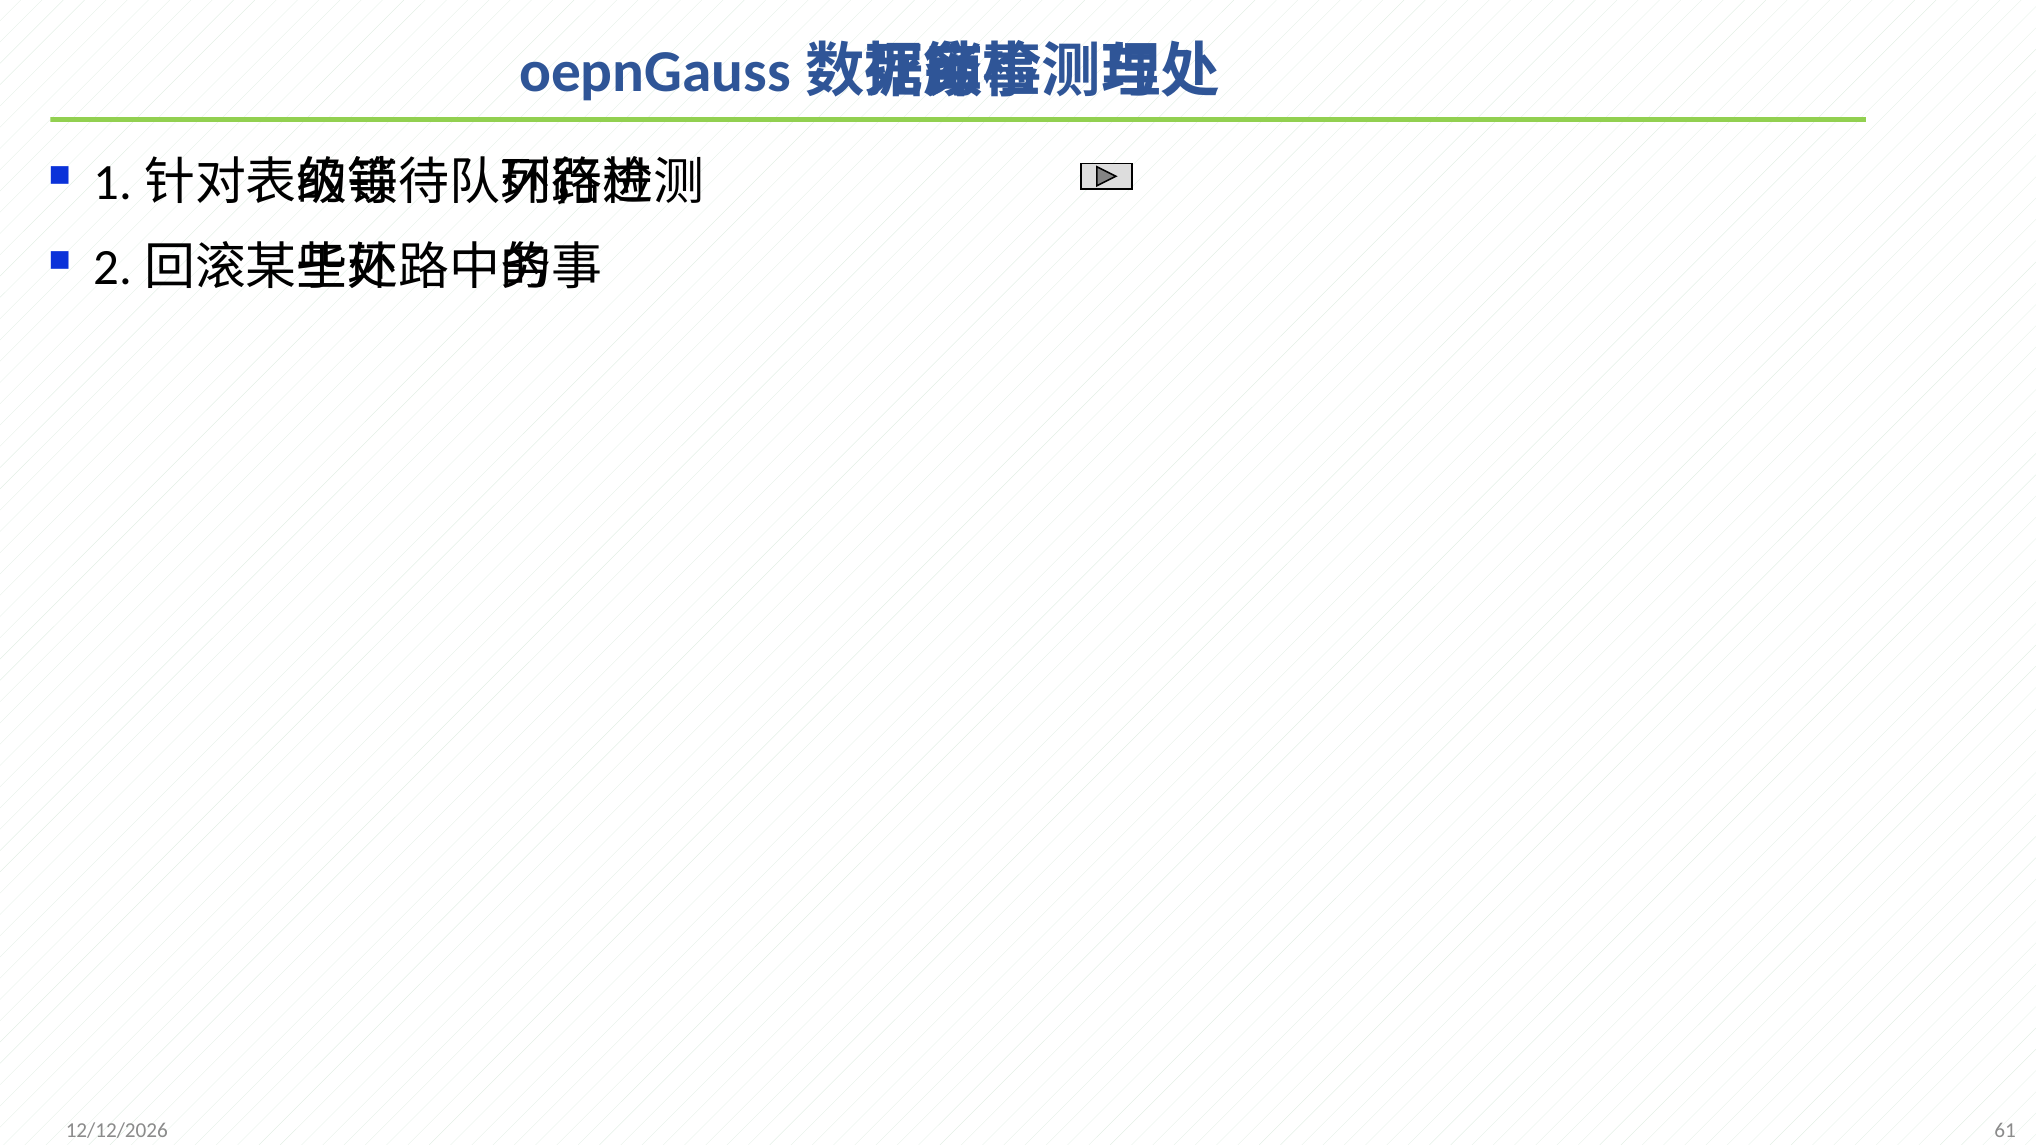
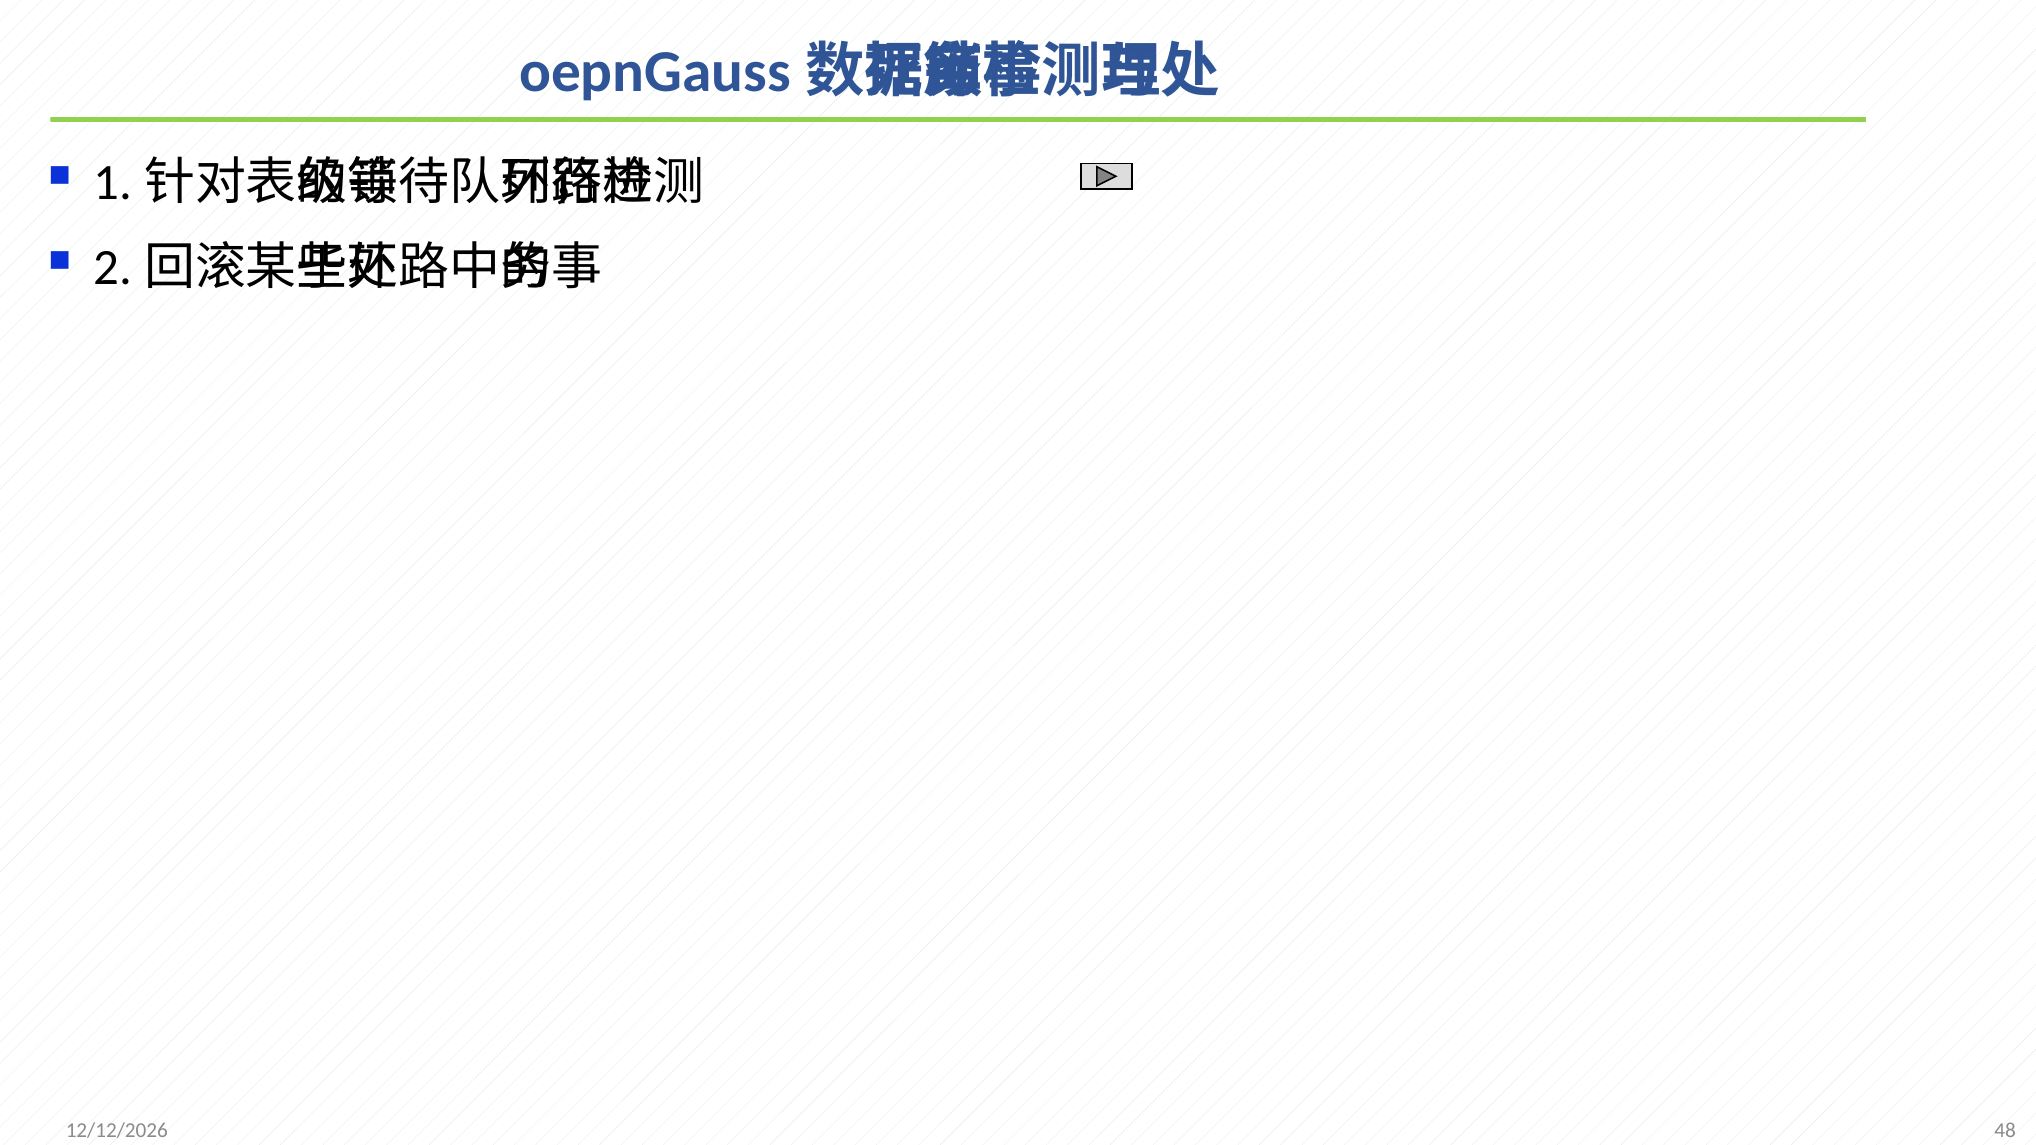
61: 61 -> 48 (2005, 1130)
